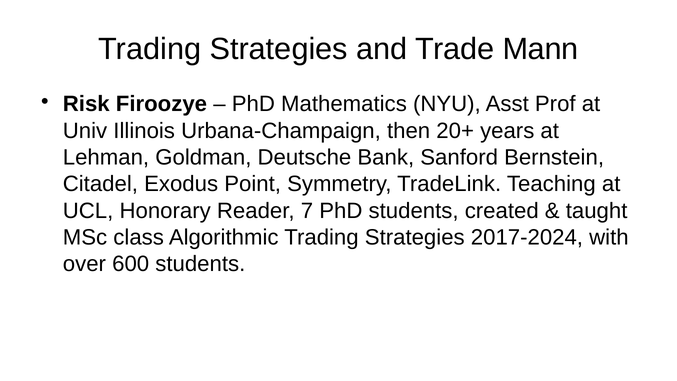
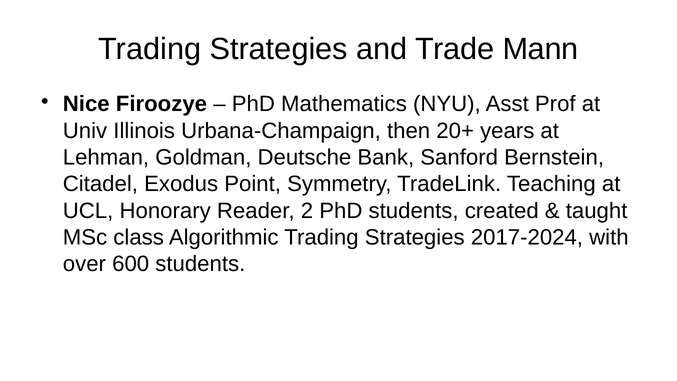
Risk: Risk -> Nice (86, 104)
7: 7 -> 2 (307, 211)
